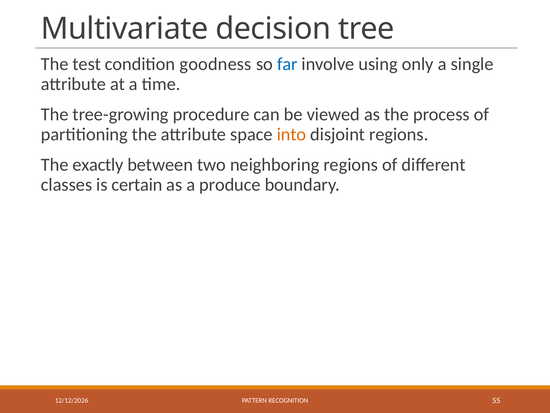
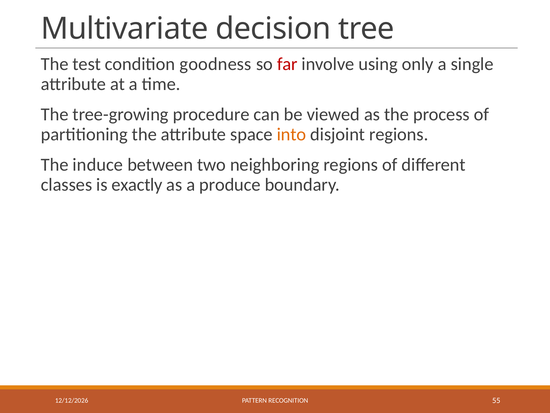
far colour: blue -> red (287, 64)
exactly: exactly -> induce (98, 165)
certain: certain -> exactly (137, 184)
